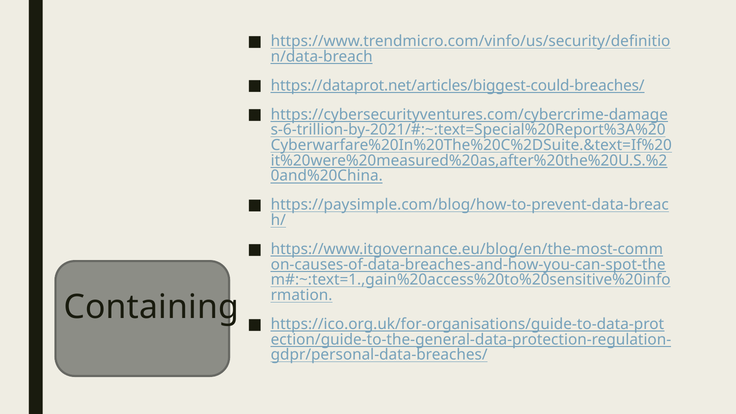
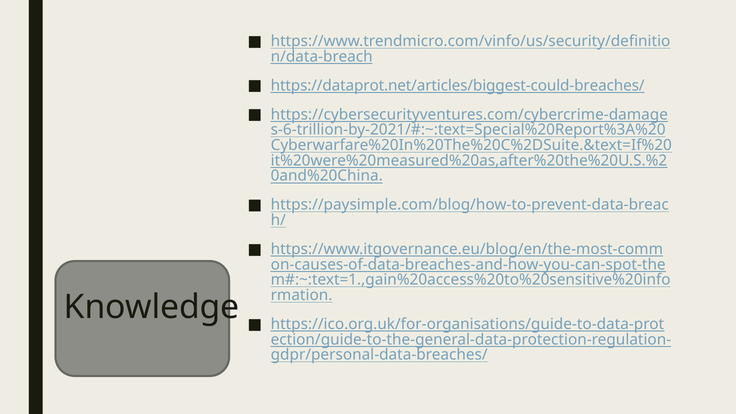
Containing: Containing -> Knowledge (152, 307)
